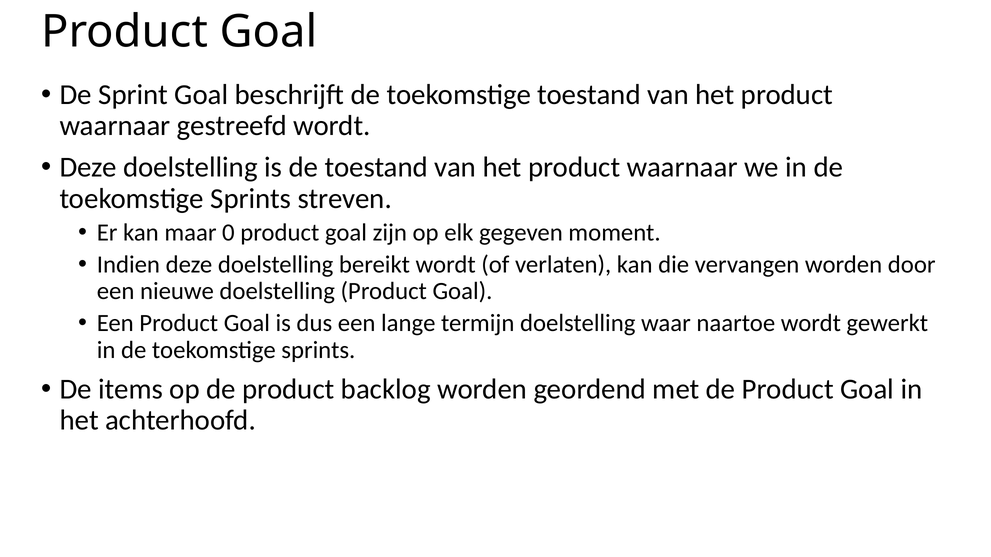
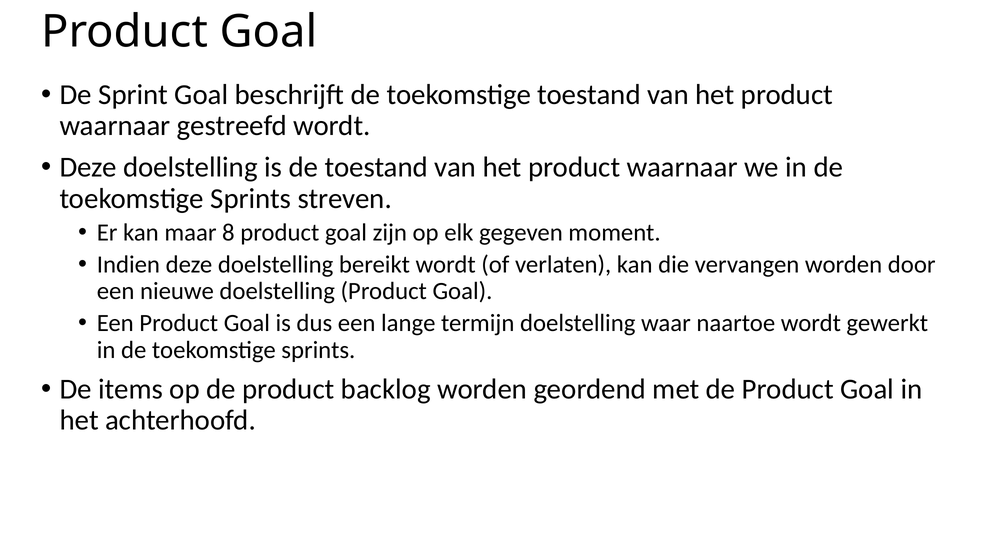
0: 0 -> 8 (228, 233)
